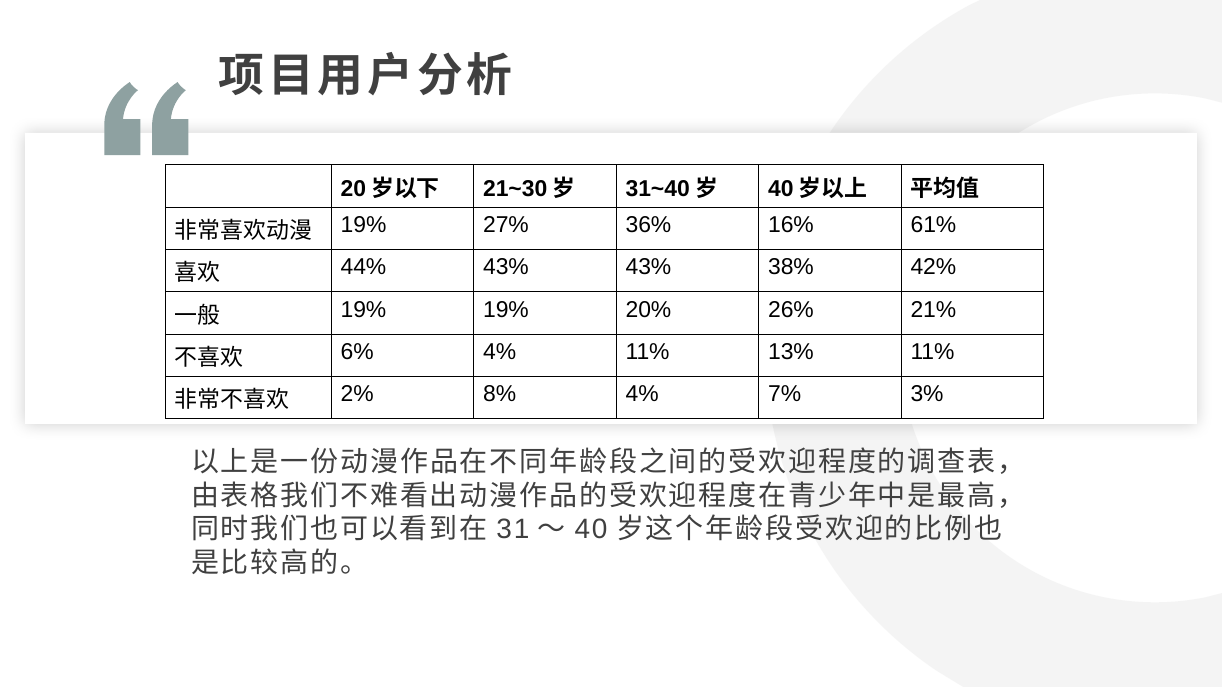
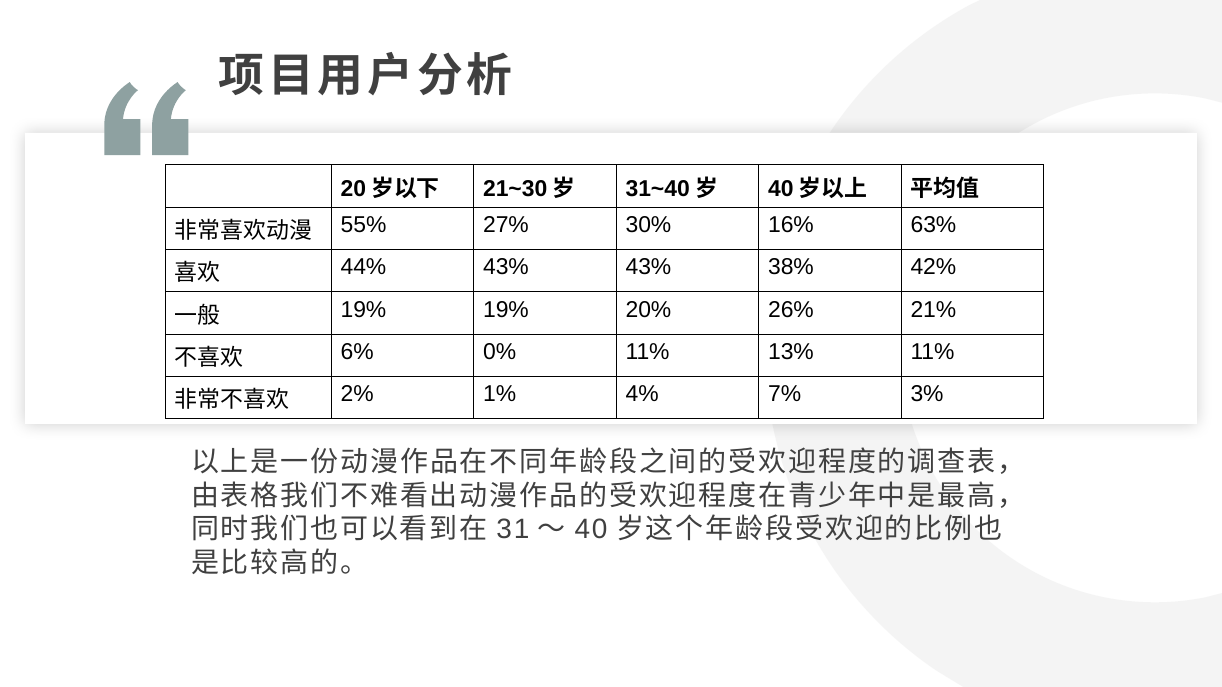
19%: 19% -> 55% (364, 225)
36%: 36% -> 30% (648, 225)
61%: 61% -> 63% (933, 225)
6% 4%: 4% -> 0% (500, 352)
8%: 8% -> 1% (500, 395)
